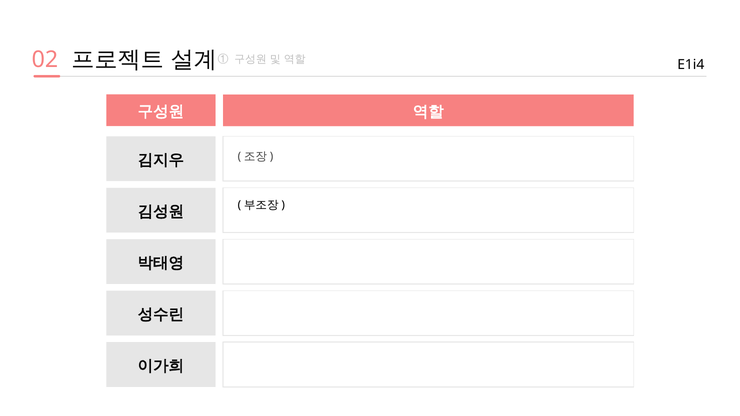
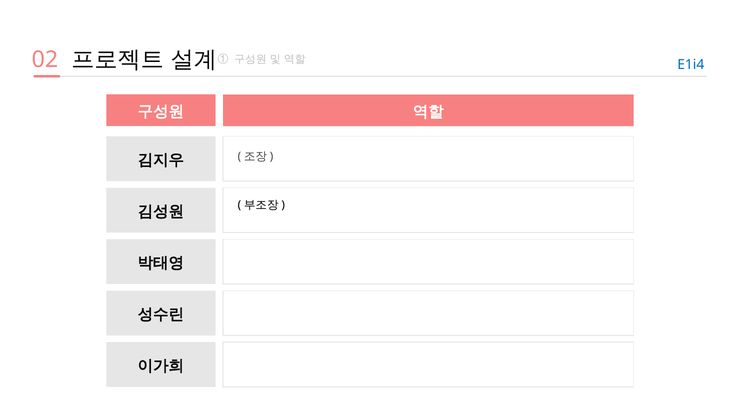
E1i4 colour: black -> blue (691, 65)
